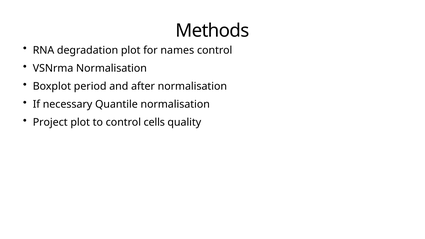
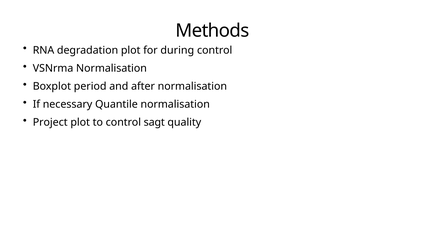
names: names -> during (177, 50)
cells: cells -> sagt (154, 122)
